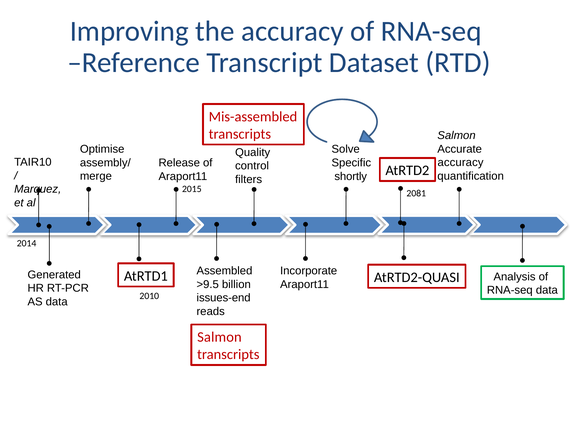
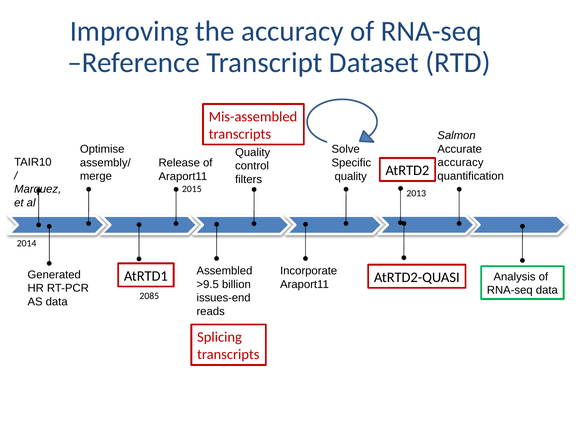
shortly: shortly -> quality (351, 176)
2081: 2081 -> 2013 (416, 193)
2010: 2010 -> 2085 (149, 296)
Salmon: Salmon -> Splicing (220, 337)
